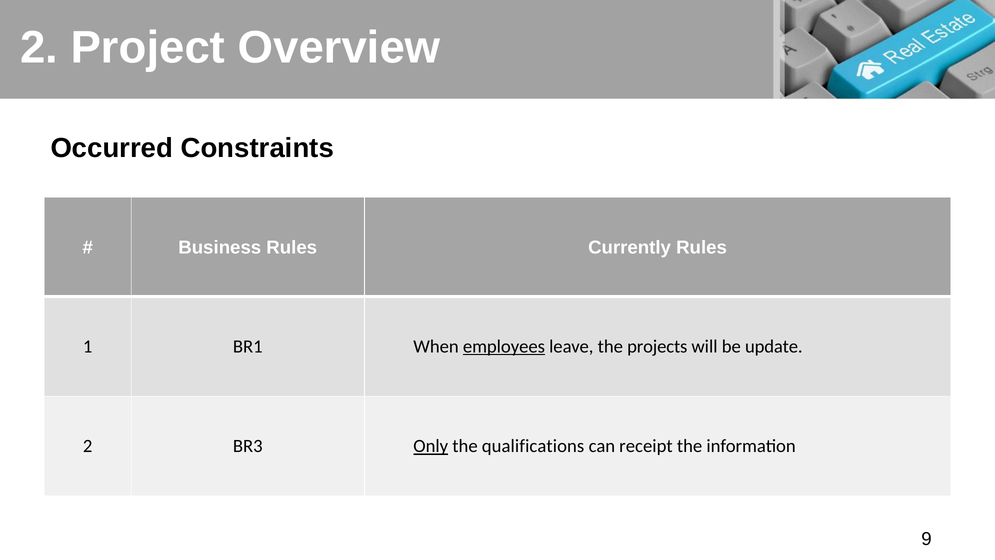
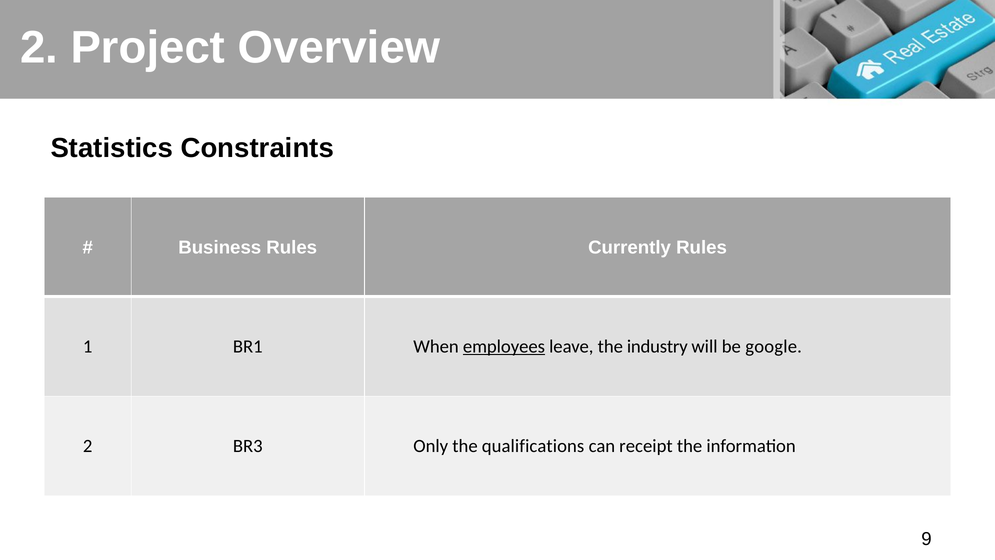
Occurred: Occurred -> Statistics (112, 148)
projects: projects -> industry (657, 346)
update: update -> google (774, 346)
Only underline: present -> none (431, 446)
